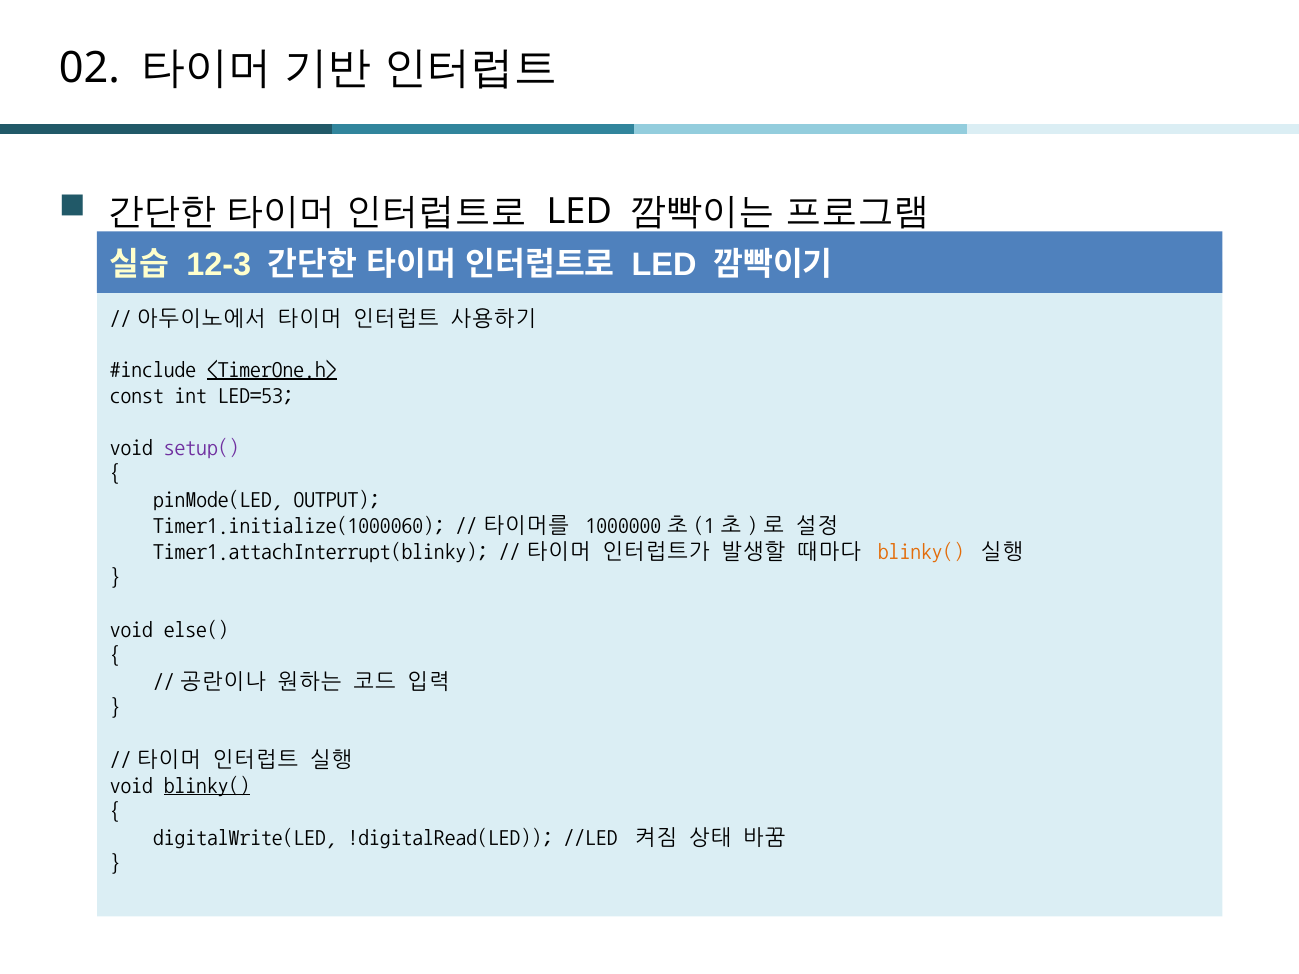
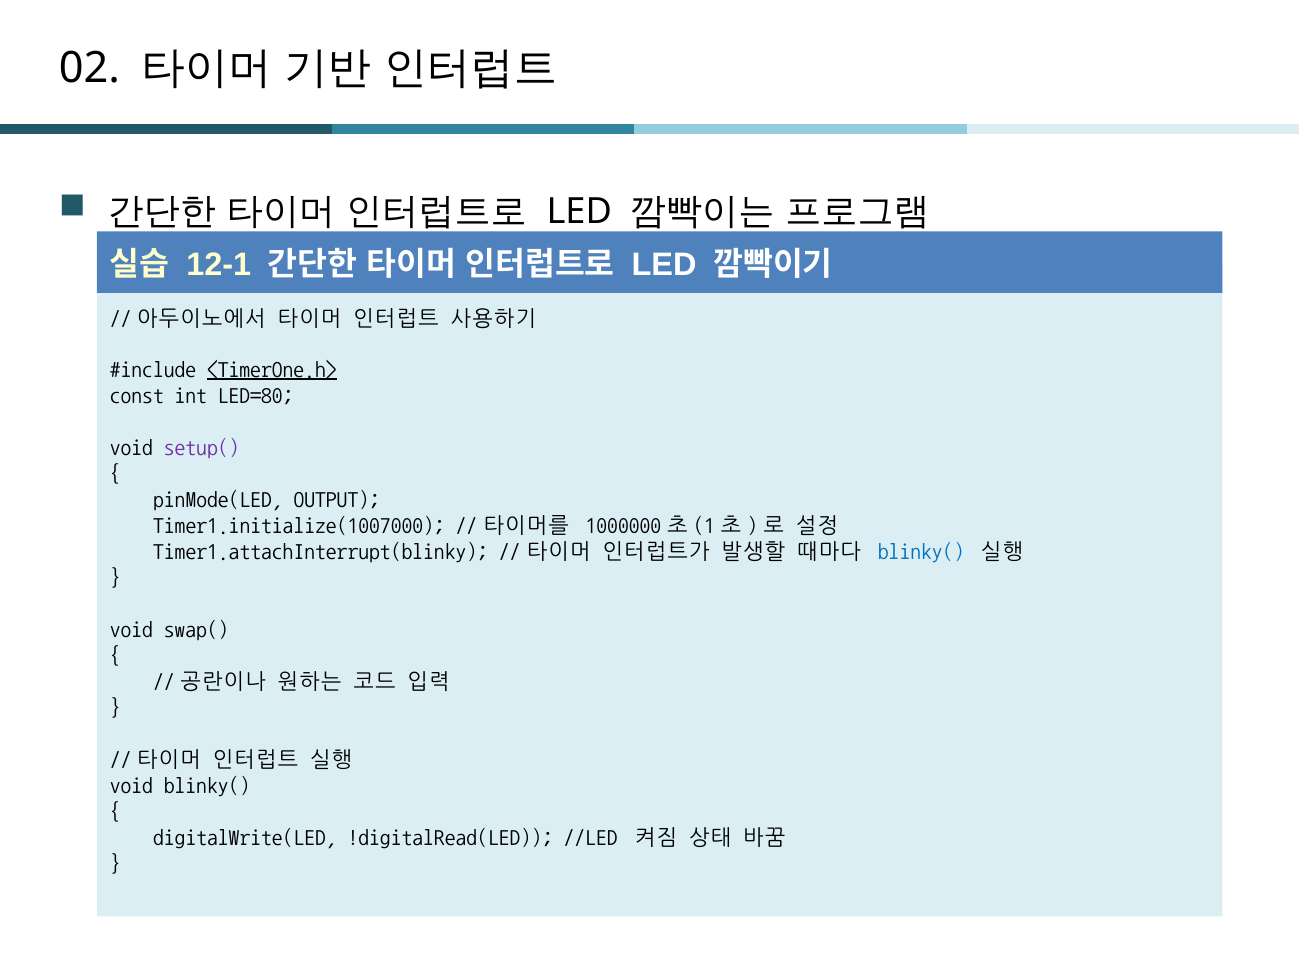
12-3: 12-3 -> 12-1 (219, 264)
LED=53: LED=53 -> LED=80 (256, 396)
Timer1.initialize(1000060: Timer1.initialize(1000060 -> Timer1.initialize(1007000 (299, 526)
blinky( colour: orange -> blue (921, 552)
else(: else( -> swap( (196, 630)
blinky( underline: present -> none (207, 786)
